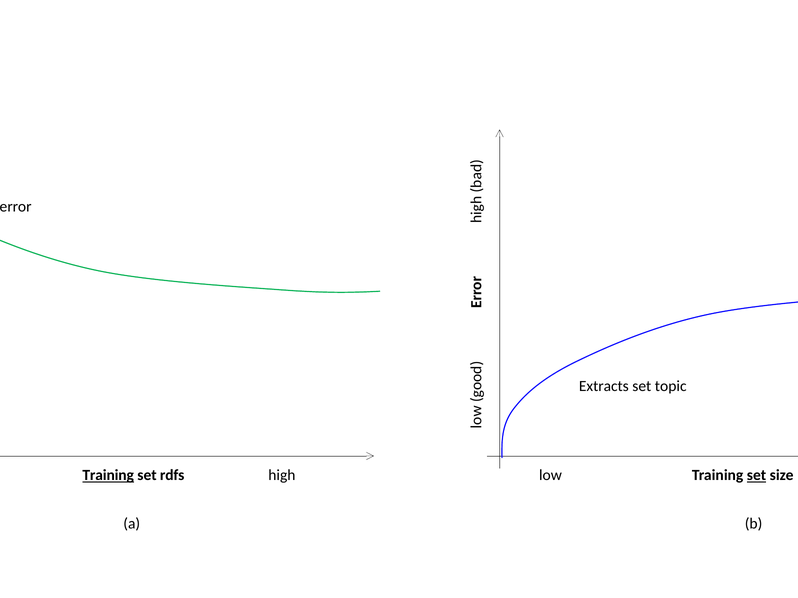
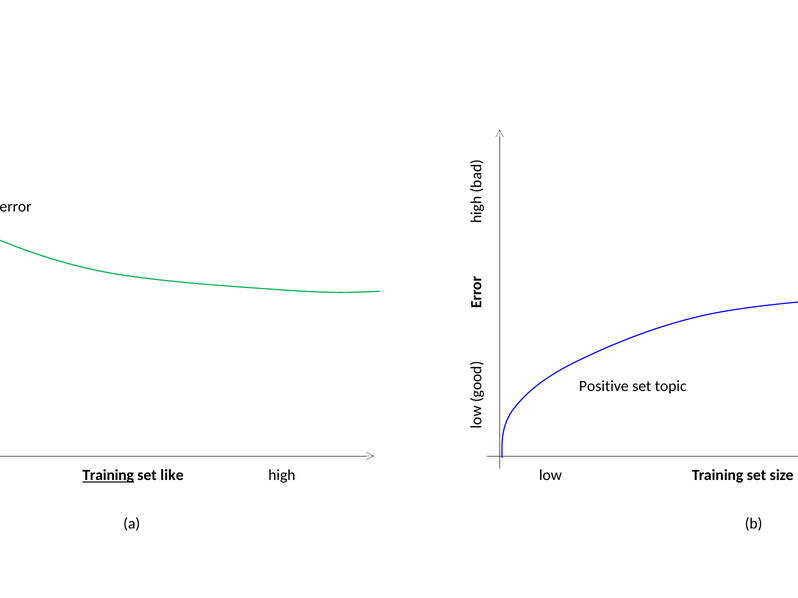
Extracts: Extracts -> Positive (604, 387)
rdfs: rdfs -> like (172, 476)
set underline: present -> none (757, 476)
